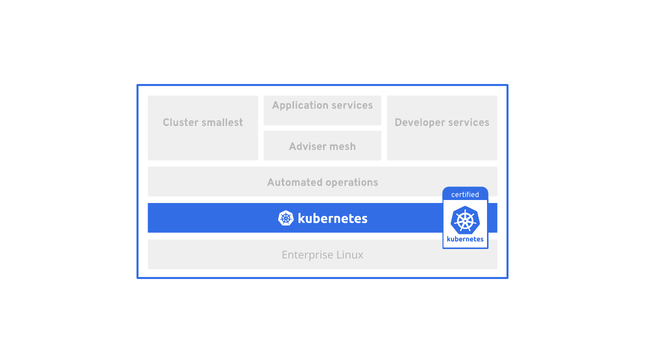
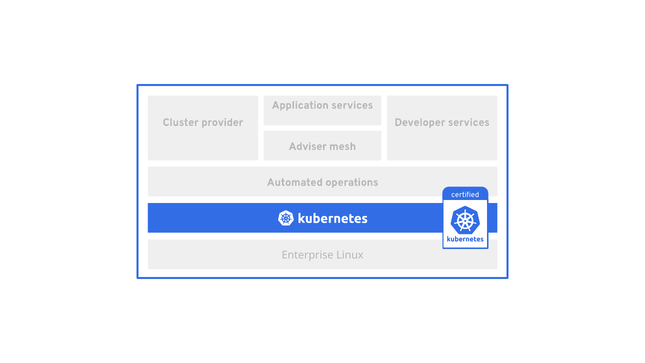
smallest: smallest -> provider (222, 122)
